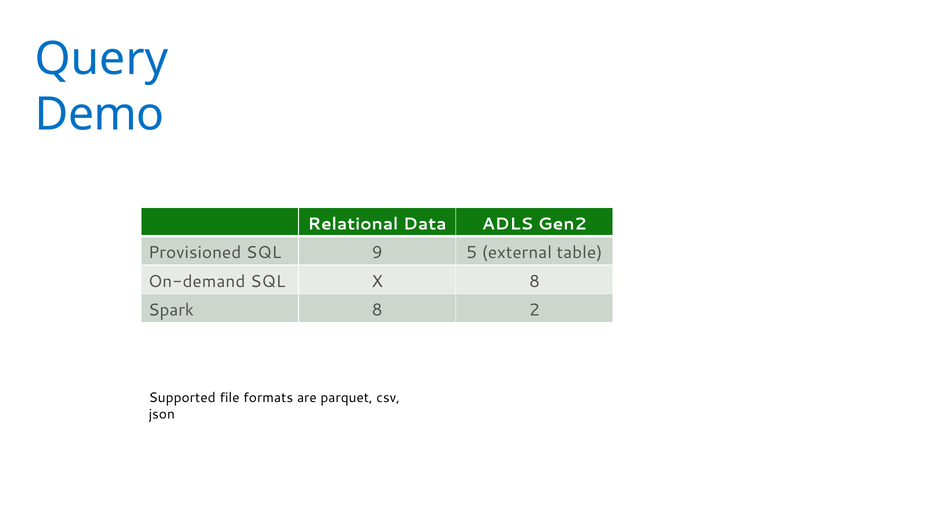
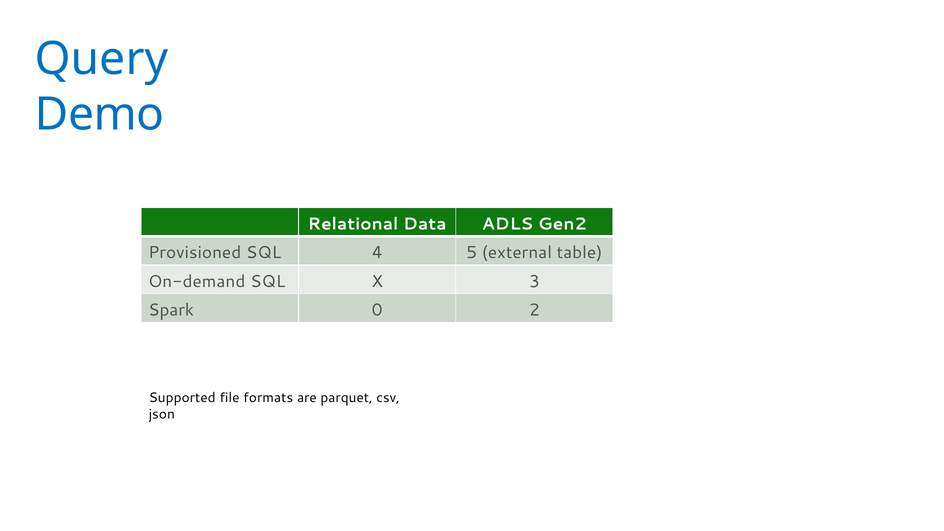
9: 9 -> 4 (377, 253)
X 8: 8 -> 3 (535, 281)
Spark 8: 8 -> 0 (377, 310)
